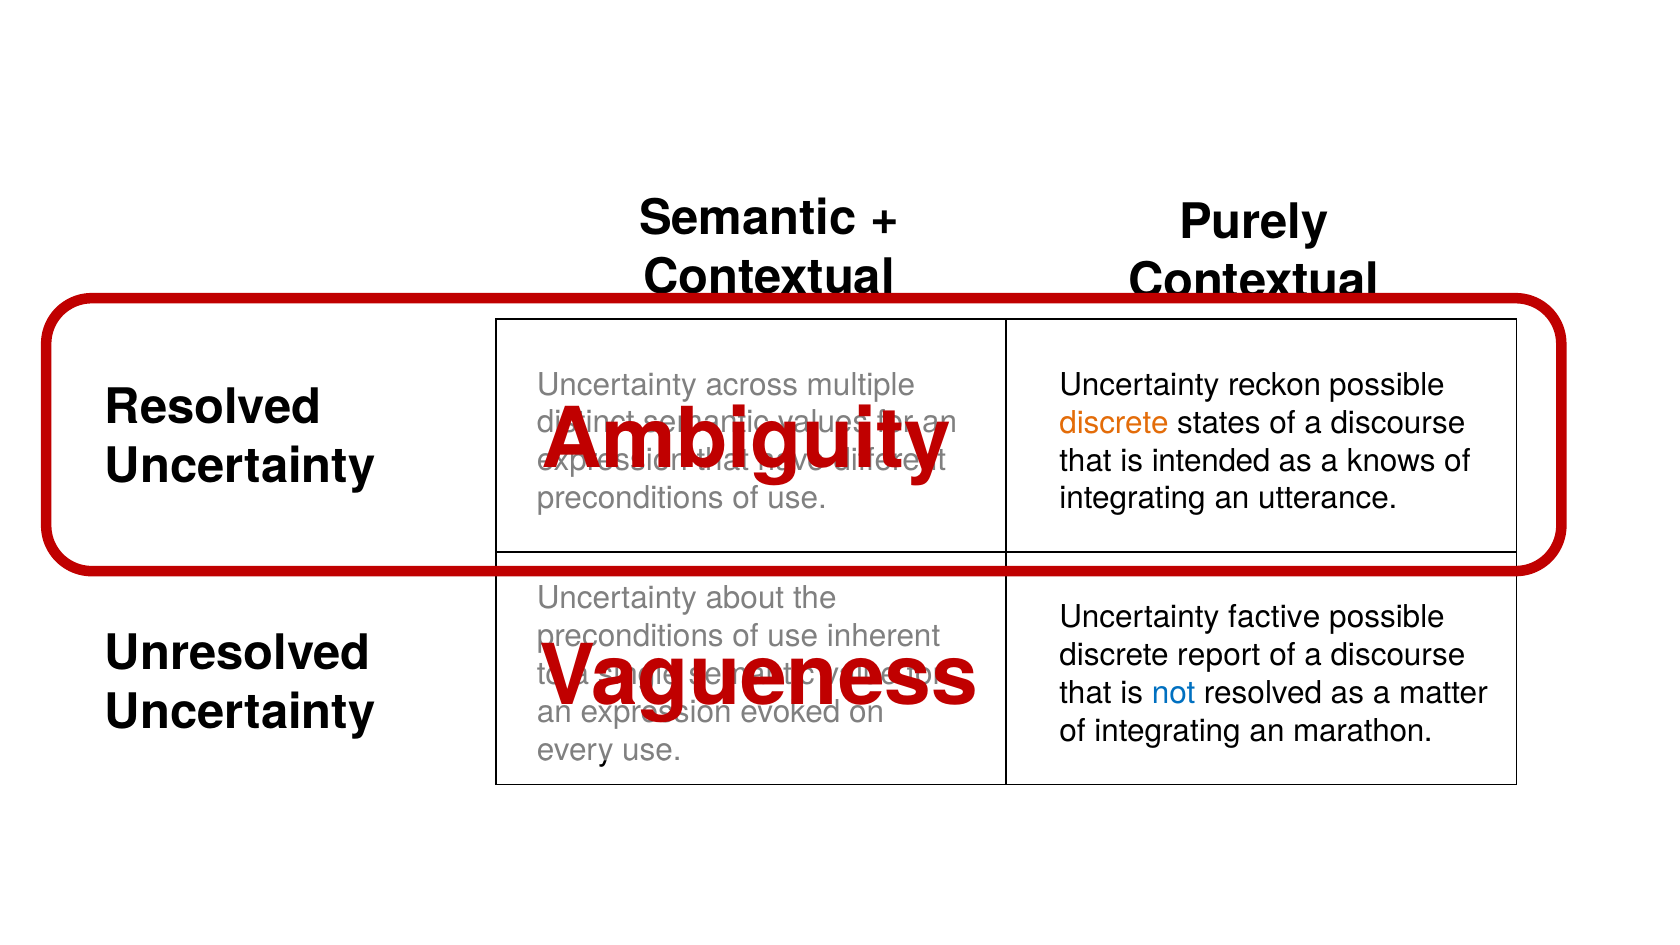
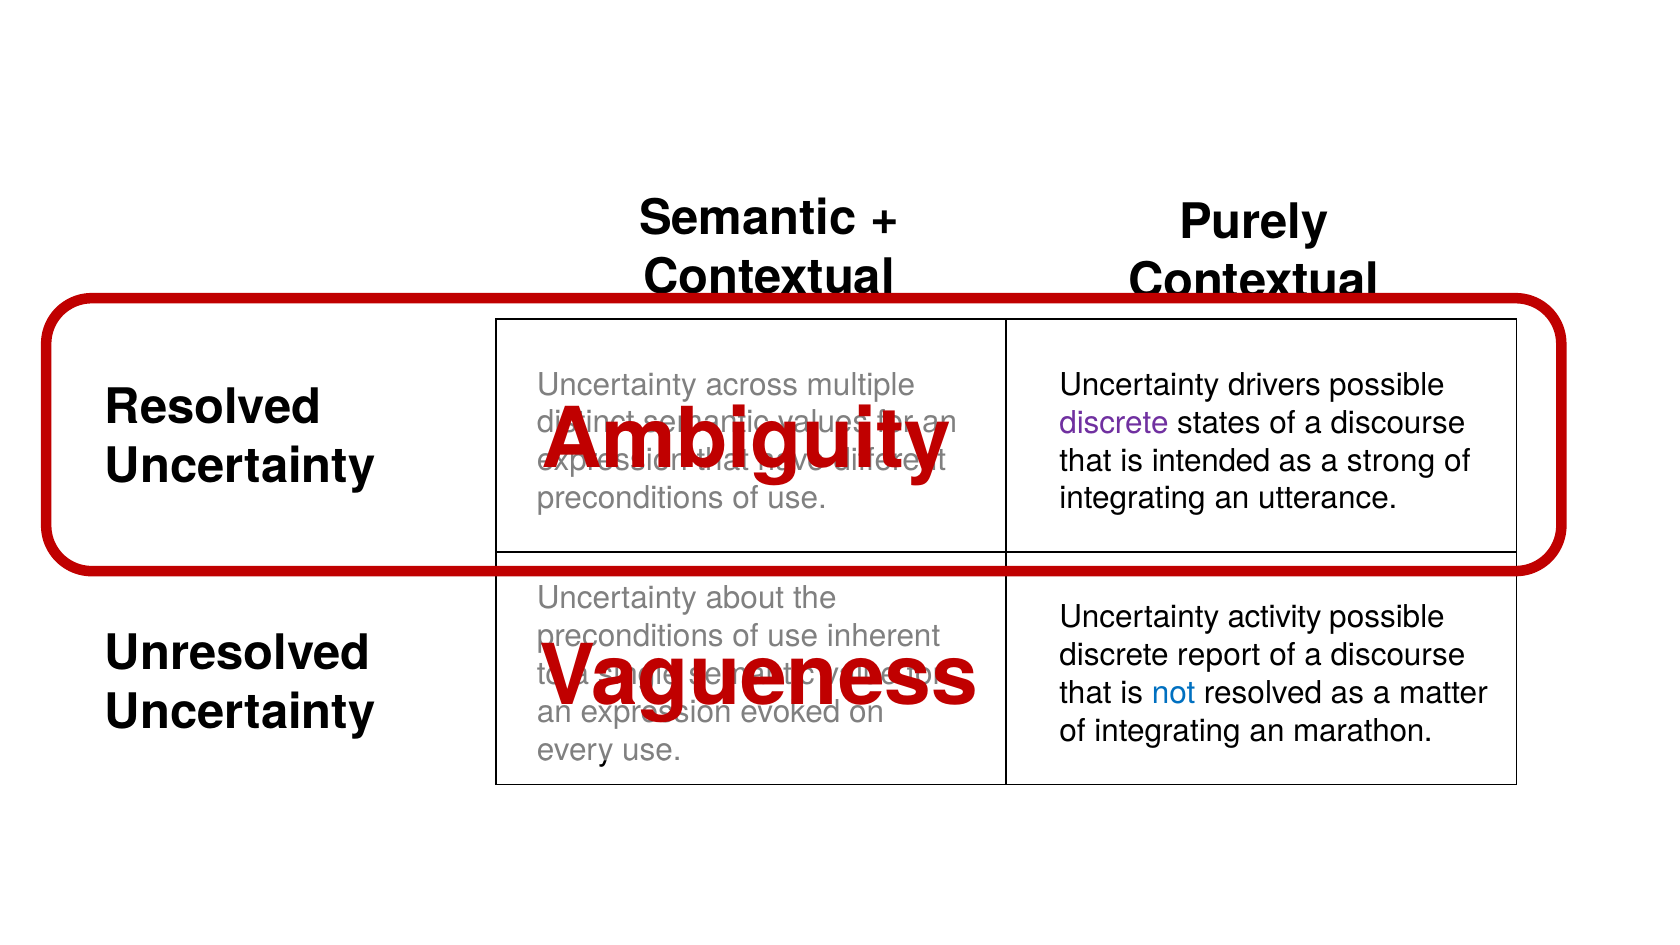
reckon: reckon -> drivers (1275, 385)
discrete colour: orange -> purple (1114, 423)
knows: knows -> strong (1391, 461)
factive: factive -> activity (1275, 618)
